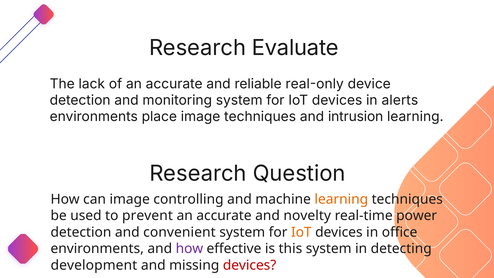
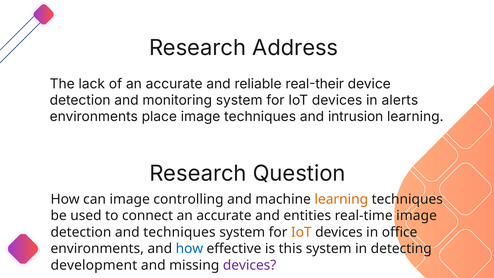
Evaluate: Evaluate -> Address (295, 48)
real-only: real-only -> real-their (315, 84)
prevent: prevent -> connect (148, 216)
novelty: novelty -> entities (307, 216)
real-time power: power -> image (417, 216)
and convenient: convenient -> techniques (179, 232)
how colour: purple -> blue (189, 249)
devices colour: red -> purple (250, 265)
